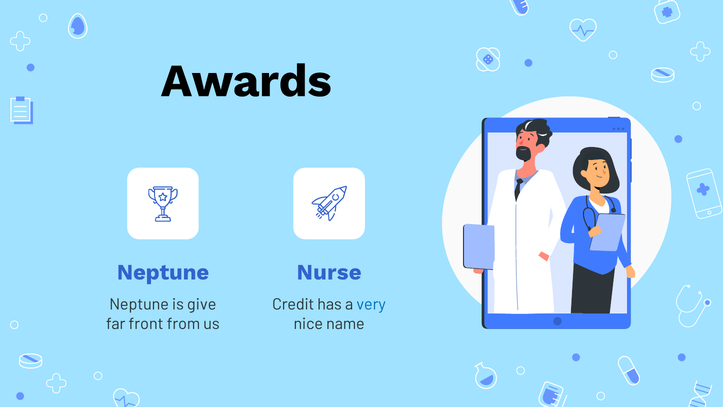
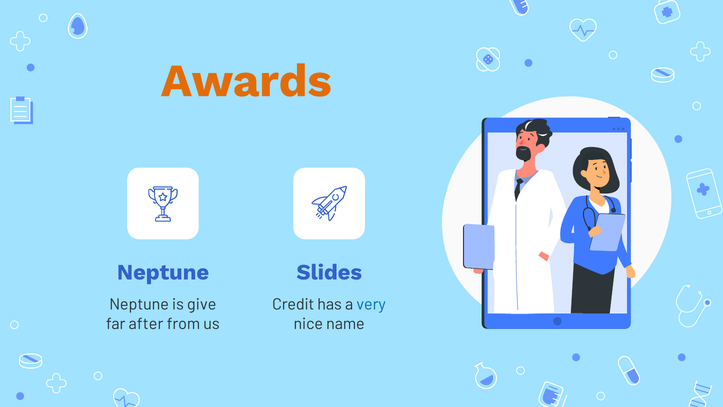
Awards colour: black -> orange (246, 81)
Nurse: Nurse -> Slides (329, 272)
front: front -> after (146, 323)
